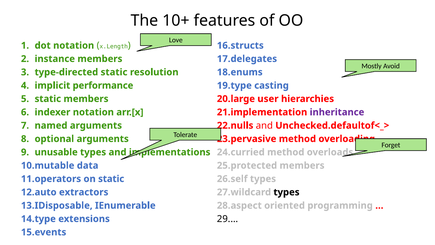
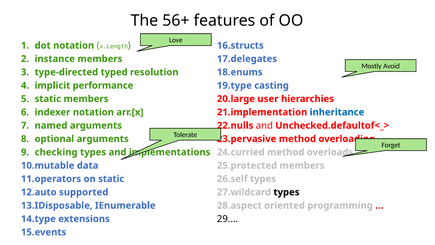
10+: 10+ -> 56+ (176, 21)
type-directed static: static -> typed (114, 72)
inheritance colour: purple -> blue (337, 112)
unusable: unusable -> checking (56, 152)
extractors: extractors -> supported (84, 192)
